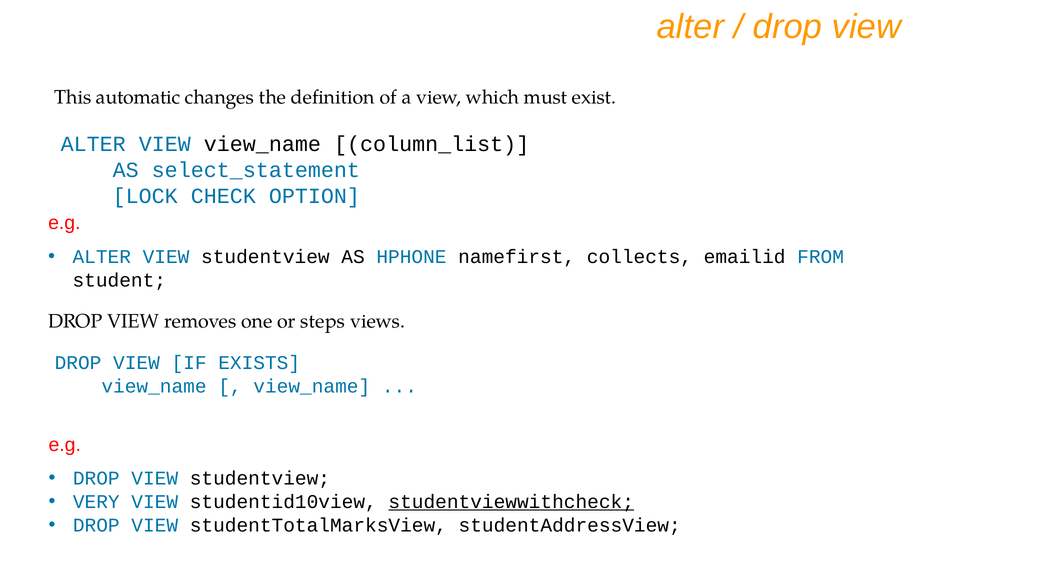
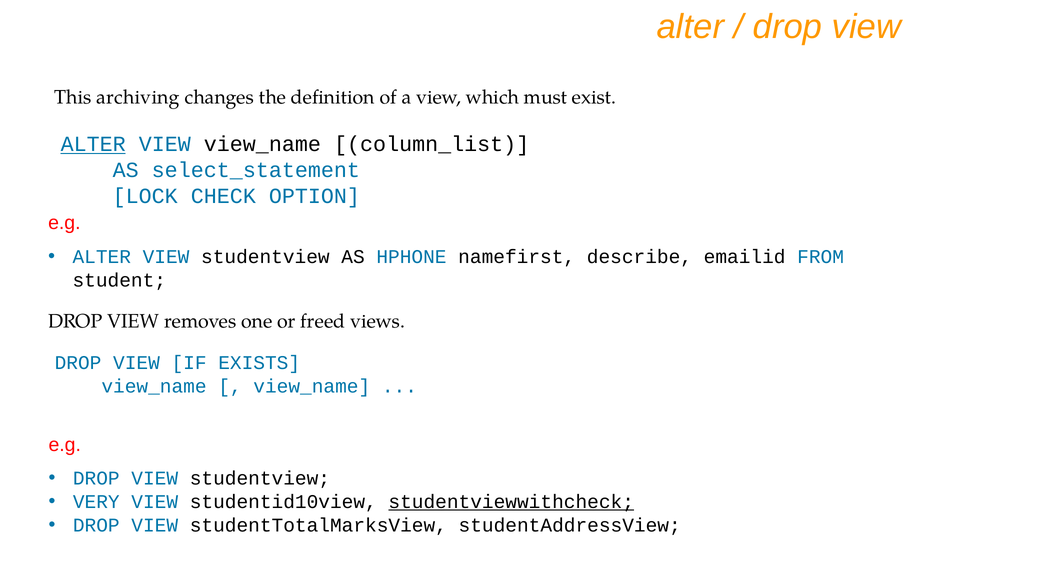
automatic: automatic -> archiving (138, 97)
ALTER underline: none -> present (93, 144)
collects: collects -> describe (639, 257)
steps: steps -> freed (323, 321)
